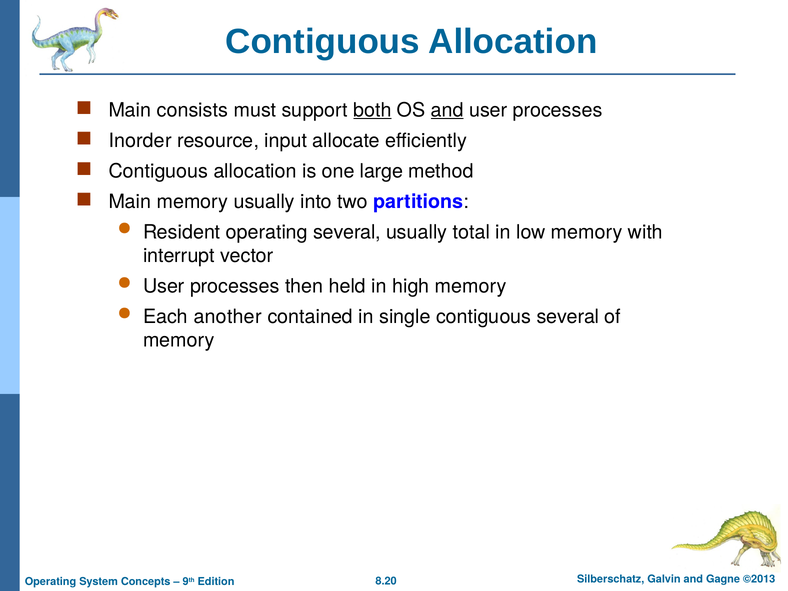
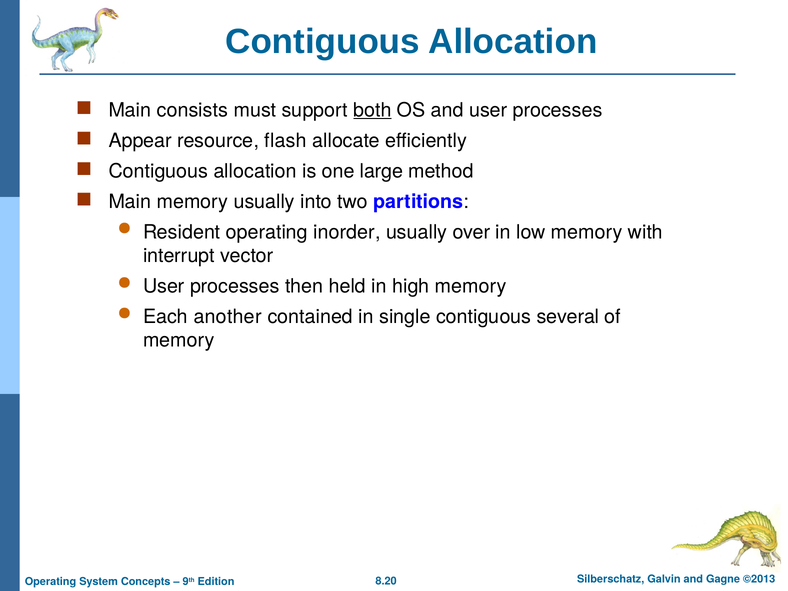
and underline: present -> none (447, 110)
Inorder: Inorder -> Appear (140, 141)
input: input -> flash (286, 141)
operating several: several -> inorder (347, 232)
total: total -> over (471, 232)
